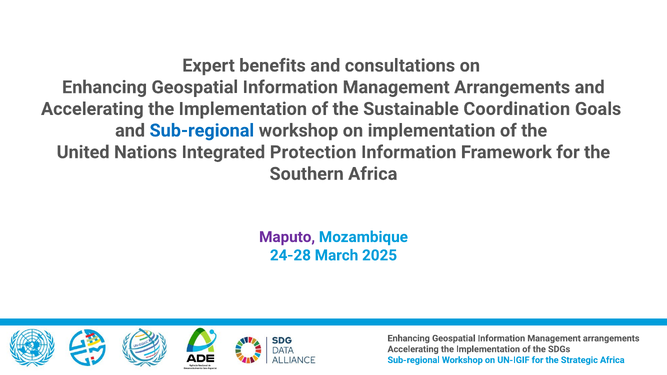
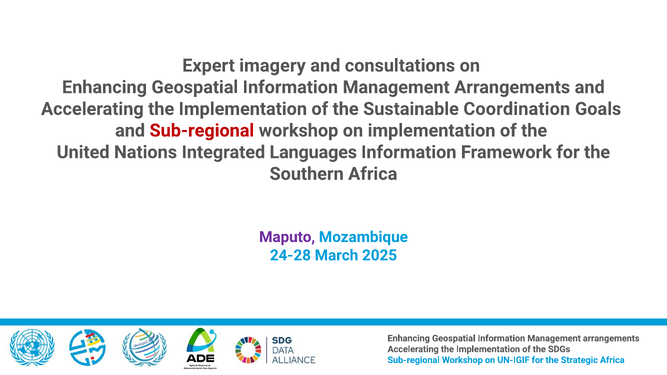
benefits: benefits -> imagery (272, 66)
Sub-regional colour: blue -> red (202, 131)
Protection: Protection -> Languages (313, 152)
